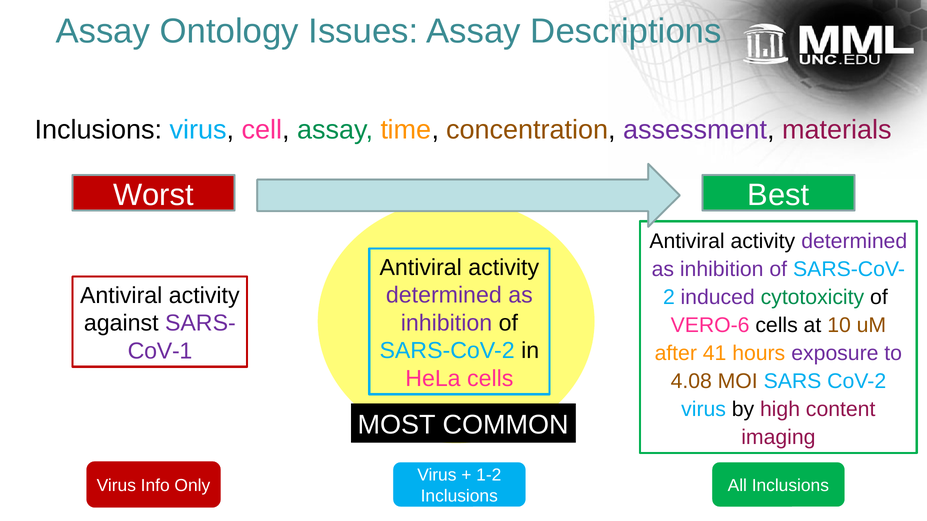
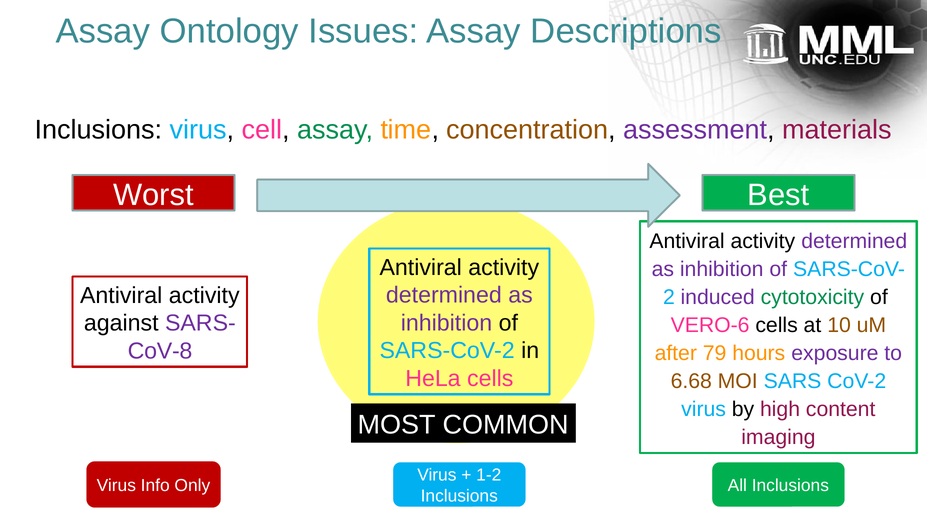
CoV-1: CoV-1 -> CoV-8 (160, 351)
41: 41 -> 79 (715, 354)
4.08: 4.08 -> 6.68 (691, 382)
